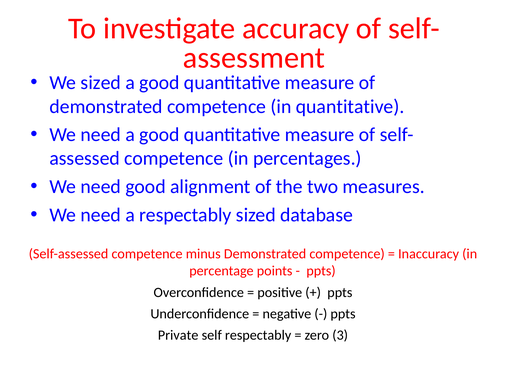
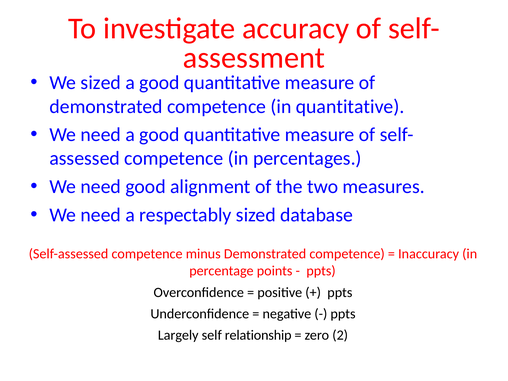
Private: Private -> Largely (178, 335)
self respectably: respectably -> relationship (258, 335)
3: 3 -> 2 (340, 335)
